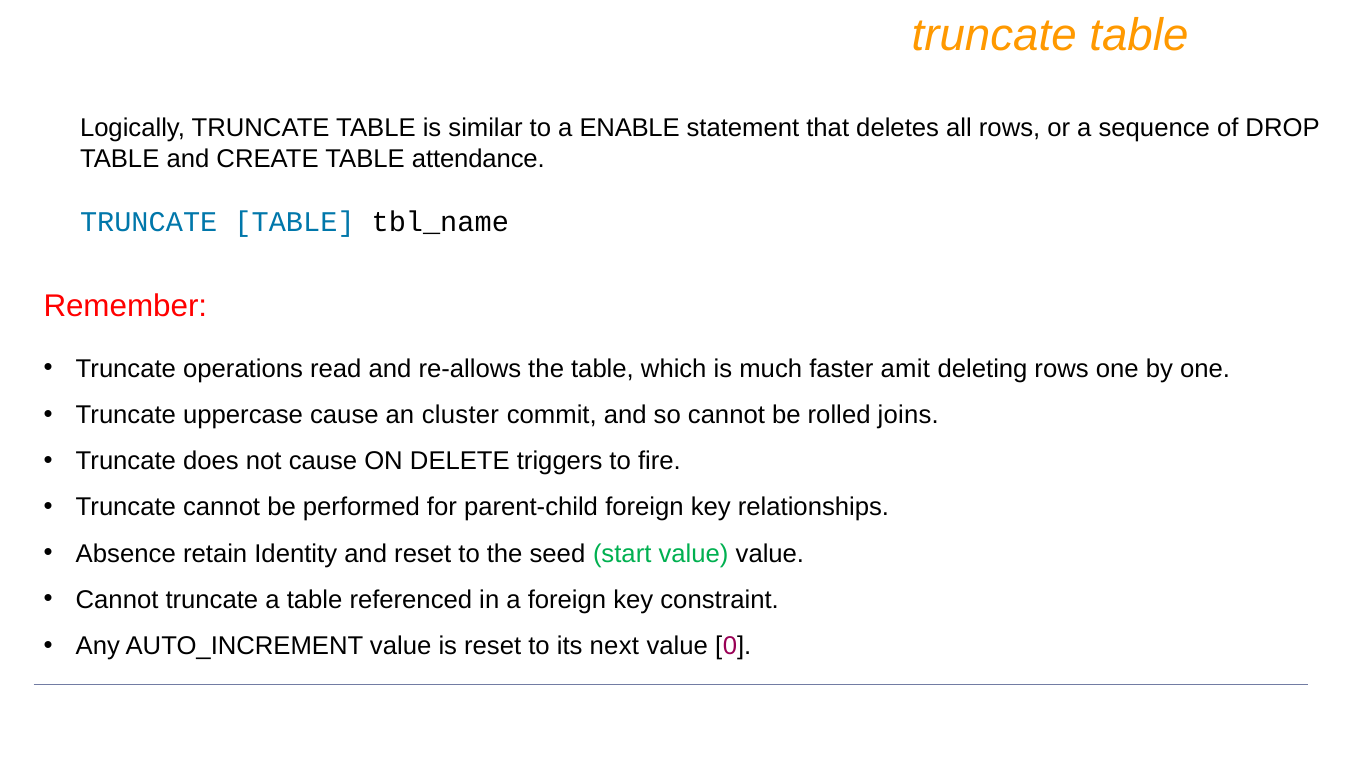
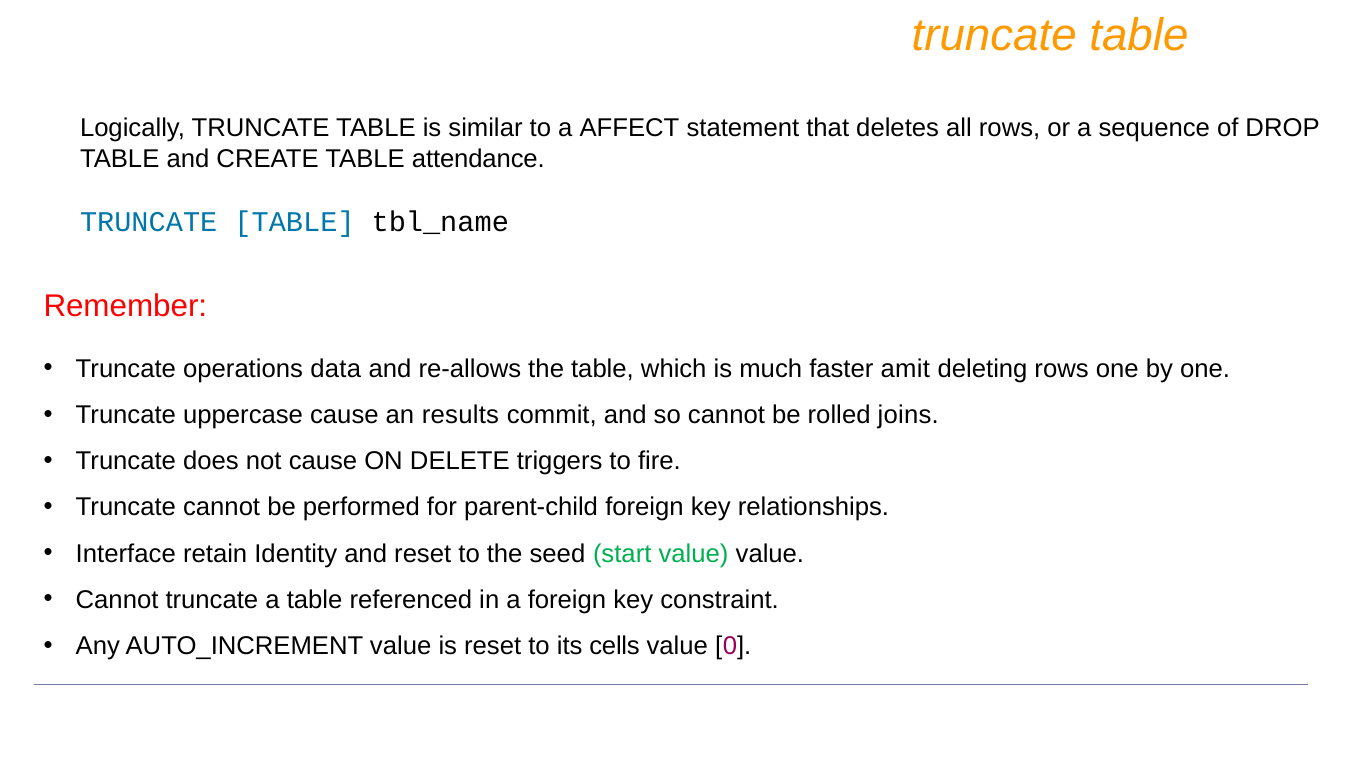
ENABLE: ENABLE -> AFFECT (630, 128)
read: read -> data (336, 369)
cluster: cluster -> results (460, 415)
Absence: Absence -> Interface (126, 554)
next: next -> cells (615, 647)
